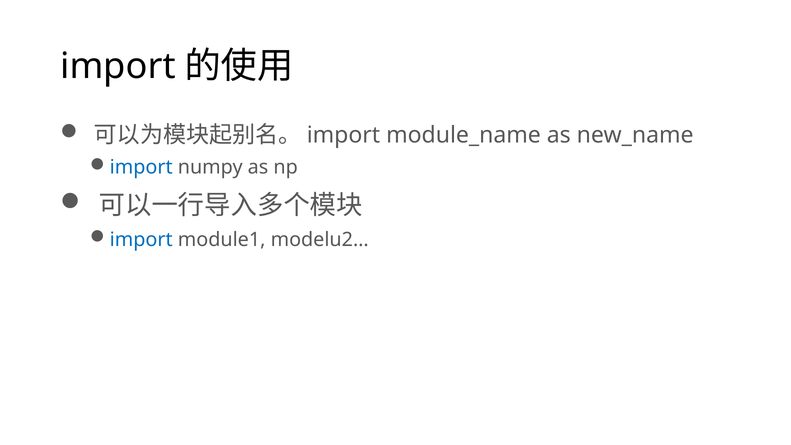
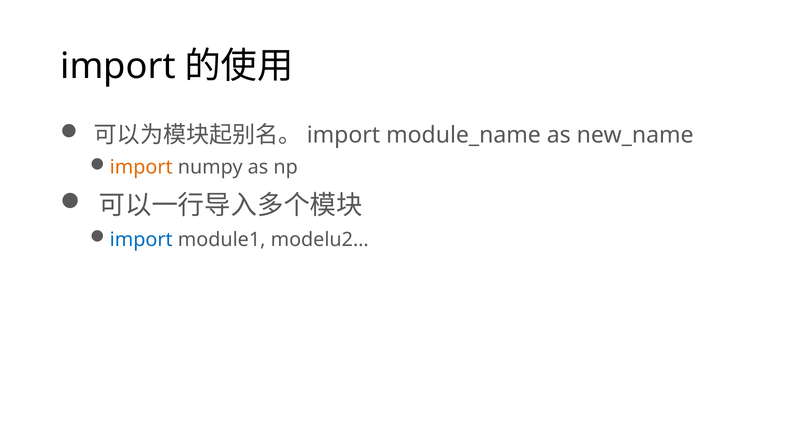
import colour: blue -> orange (141, 167)
